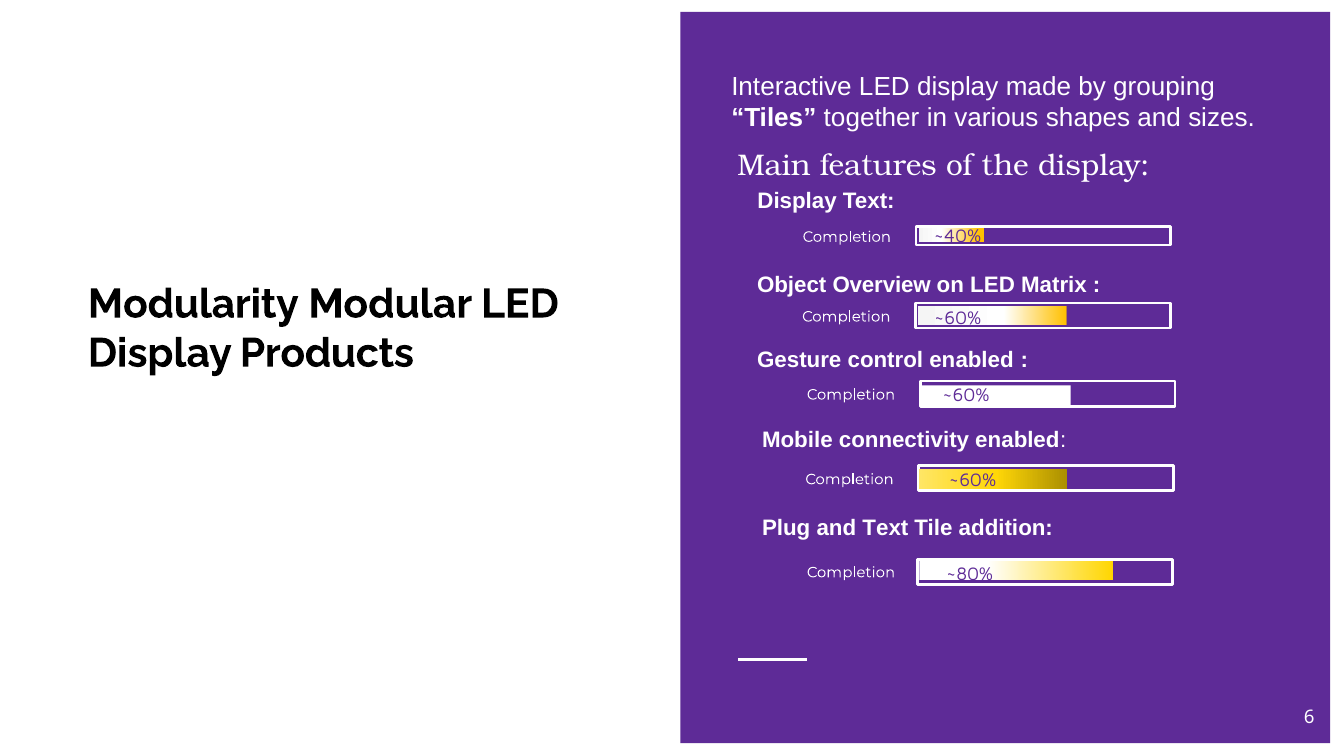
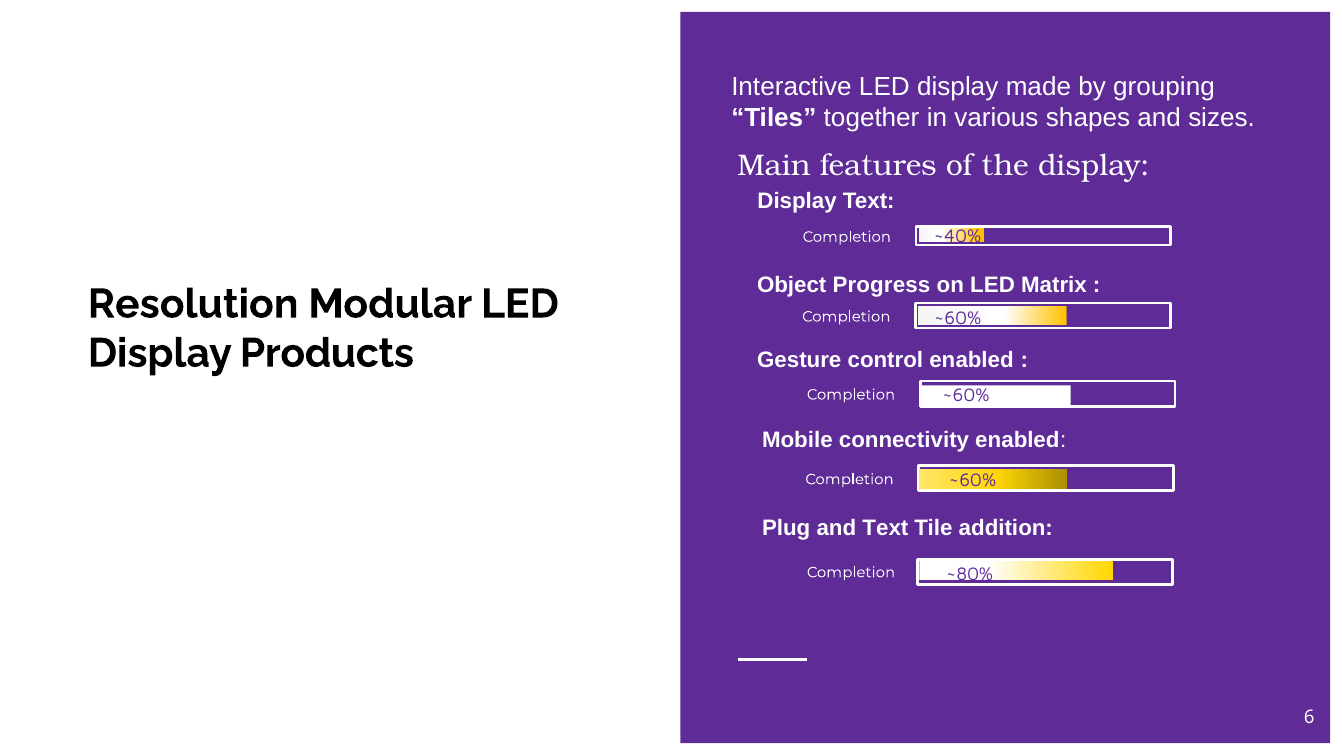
Overview: Overview -> Progress (881, 285)
Modularity: Modularity -> Resolution (193, 304)
